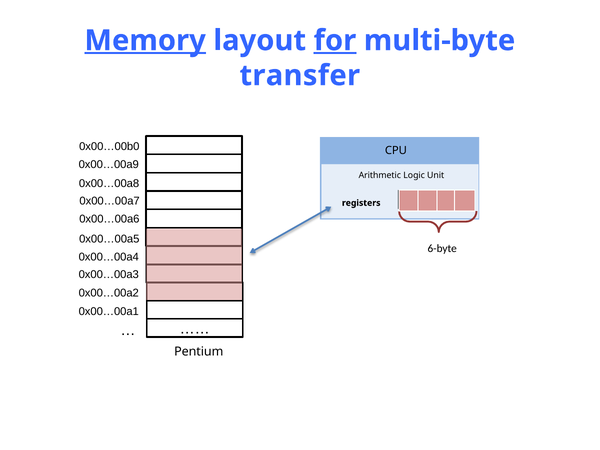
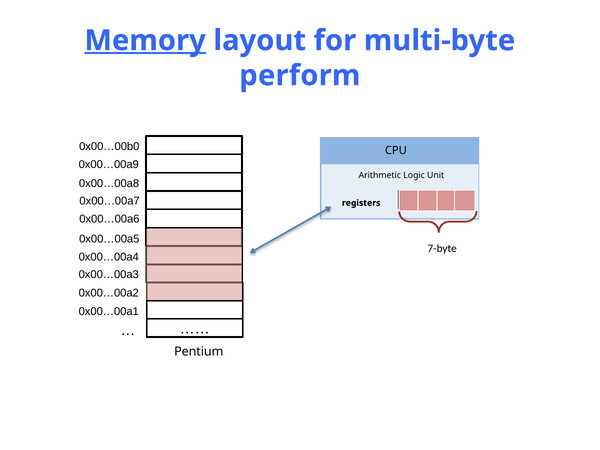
for underline: present -> none (335, 41)
transfer: transfer -> perform (300, 76)
6-byte: 6-byte -> 7-byte (442, 248)
